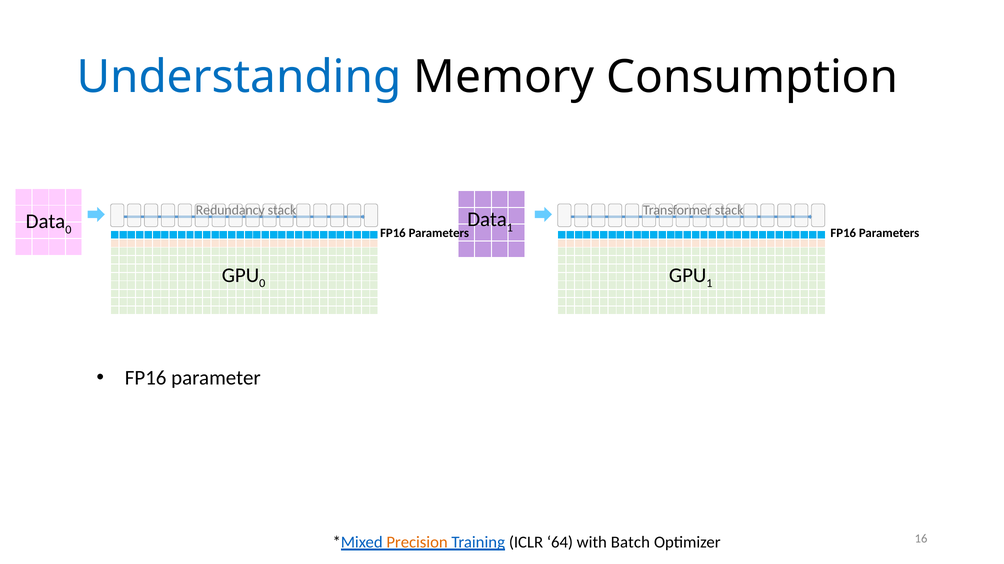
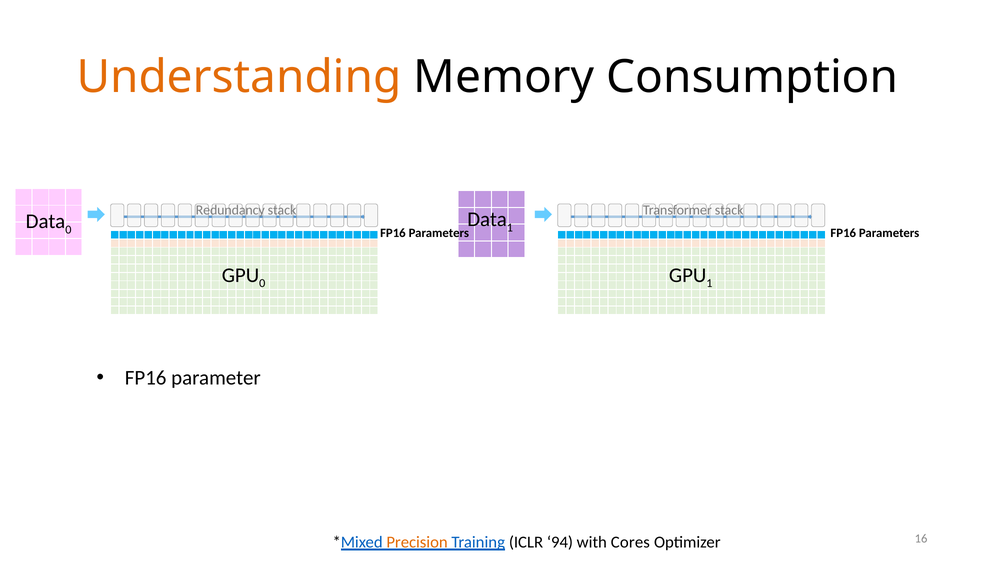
Understanding colour: blue -> orange (239, 77)
64: 64 -> 94 (560, 543)
Batch: Batch -> Cores (630, 543)
